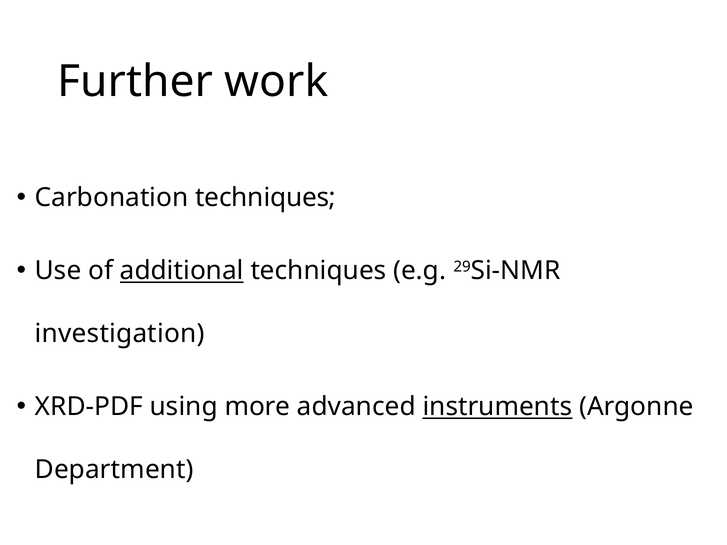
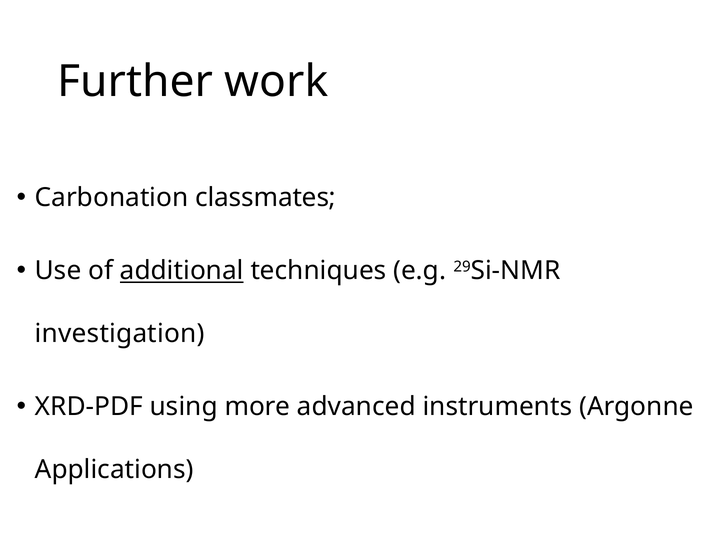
Carbonation techniques: techniques -> classmates (266, 198)
instruments underline: present -> none (497, 407)
Department: Department -> Applications (114, 470)
